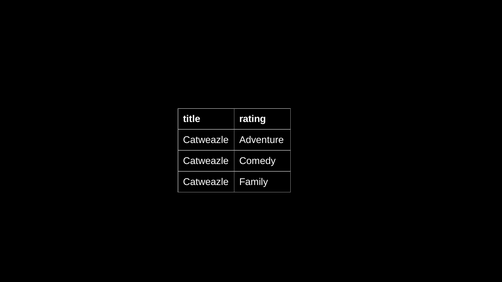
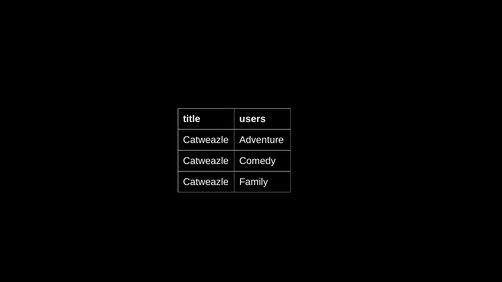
rating: rating -> users (253, 119)
